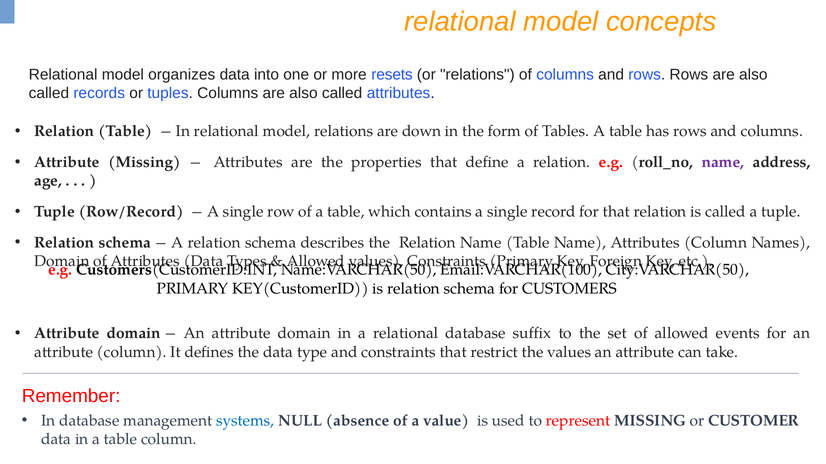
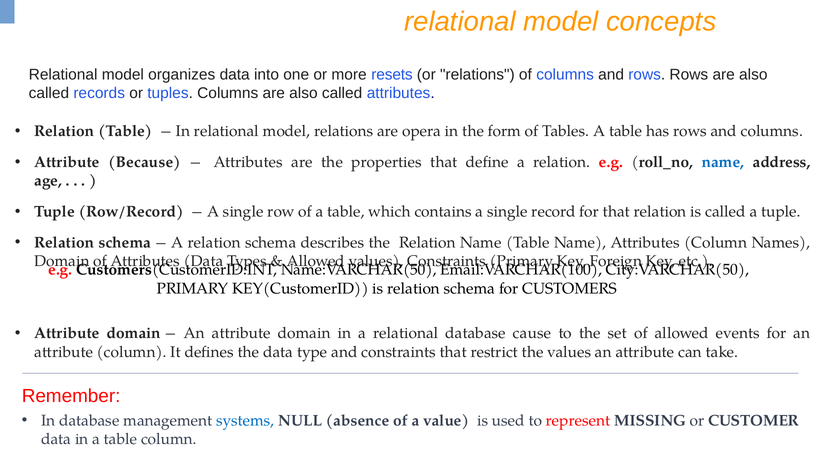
down: down -> opera (422, 131)
Attribute Missing: Missing -> Because (145, 162)
name colour: purple -> blue (723, 162)
suffix: suffix -> cause (532, 334)
